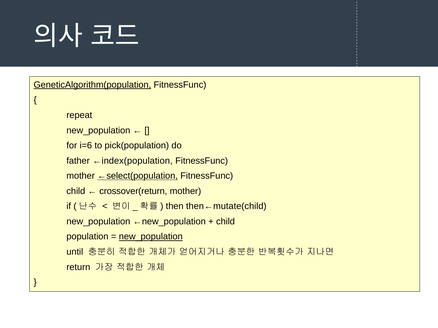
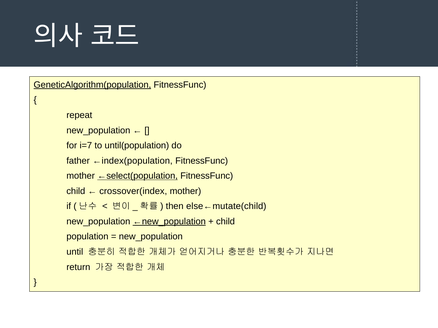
i=6: i=6 -> i=7 (86, 146)
pick(population: pick(population -> until(population (137, 146)
crossover(return: crossover(return -> crossover(index (133, 191)
then←mutate(child: then←mutate(child -> else←mutate(child (226, 207)
←new_population underline: none -> present (169, 222)
new_population underline: present -> none (151, 237)
